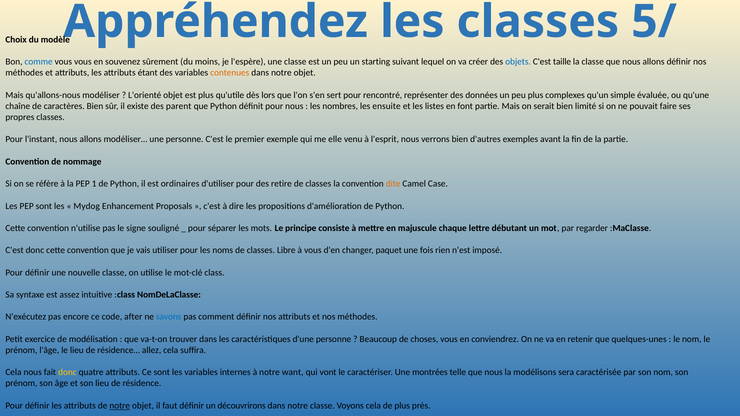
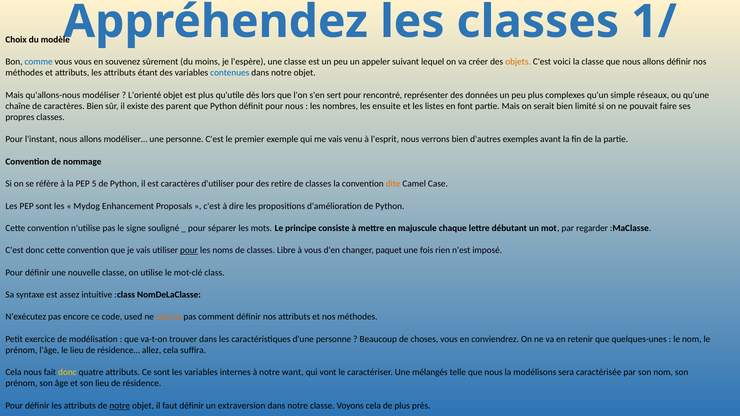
5/: 5/ -> 1/ (654, 22)
starting: starting -> appeler (376, 62)
objets colour: blue -> orange (518, 62)
taille: taille -> voici (562, 62)
contenues colour: orange -> blue (230, 73)
évaluée: évaluée -> réseaux (653, 95)
me elle: elle -> vais (335, 139)
1: 1 -> 5 (94, 184)
est ordinaires: ordinaires -> caractères (180, 184)
pour underline: none -> present (189, 250)
after: after -> used (133, 317)
savons colour: blue -> orange (169, 317)
montrées: montrées -> mélangés (430, 373)
découvrirons: découvrirons -> extraversion (242, 406)
